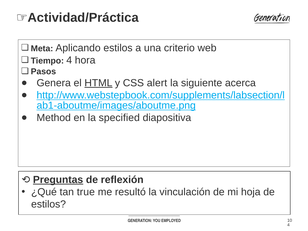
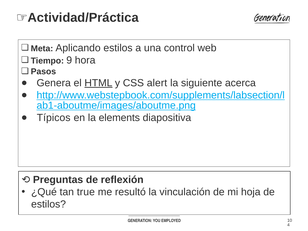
criterio: criterio -> control (179, 48)
Tiempo 4: 4 -> 9 (69, 60)
Method: Method -> Típicos (54, 118)
specified: specified -> elements (119, 118)
Preguntas underline: present -> none (58, 180)
